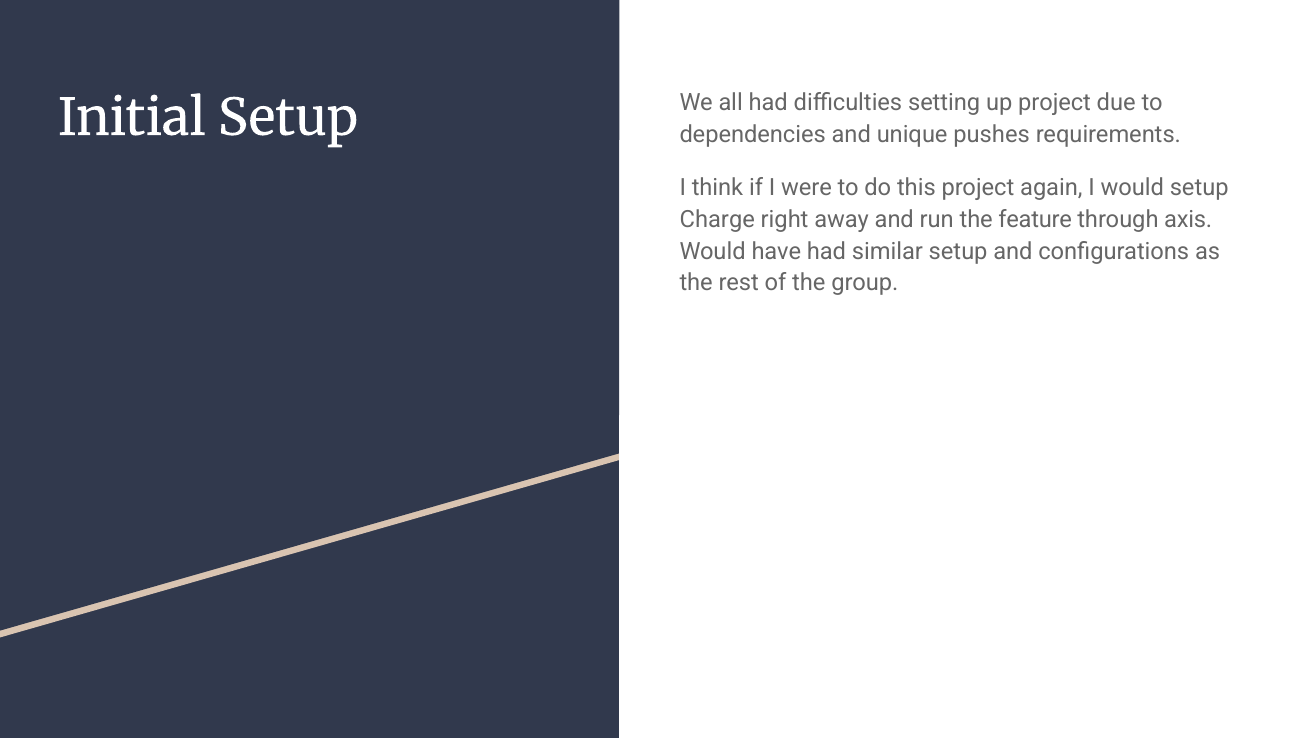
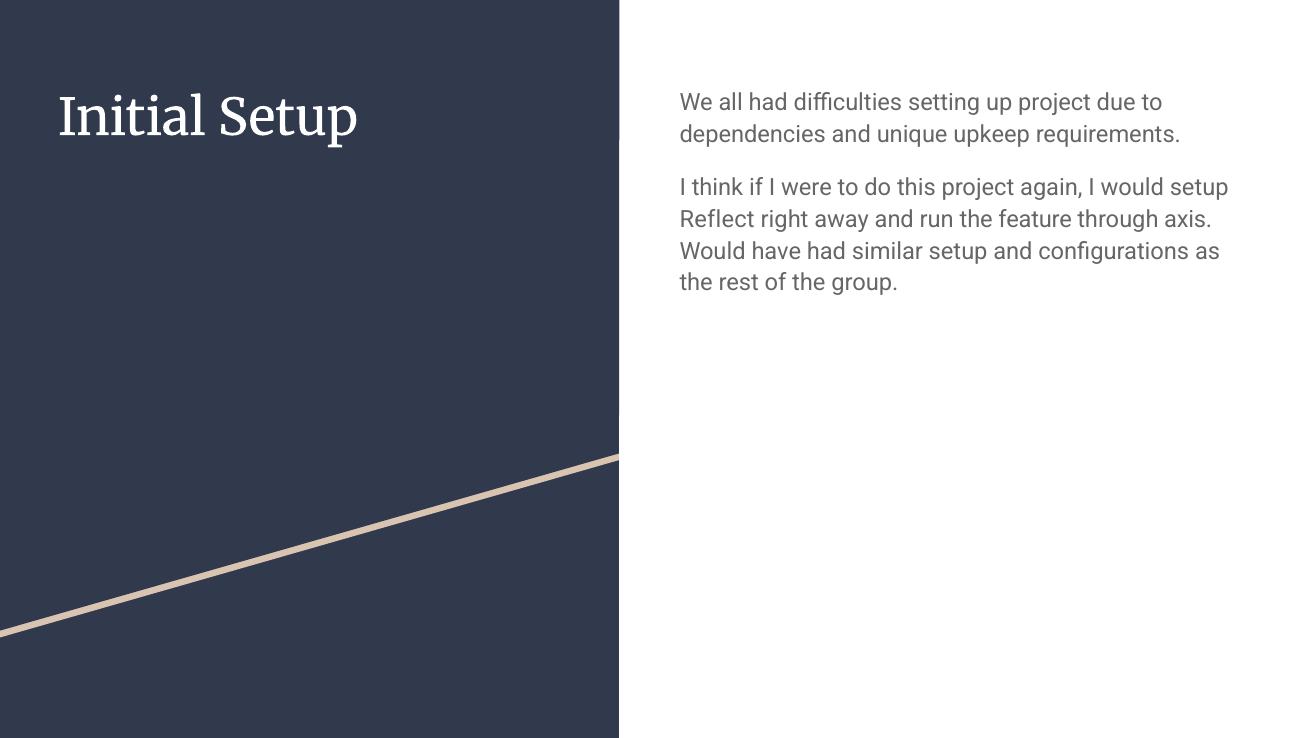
pushes: pushes -> upkeep (992, 135)
Charge: Charge -> Reflect (717, 220)
